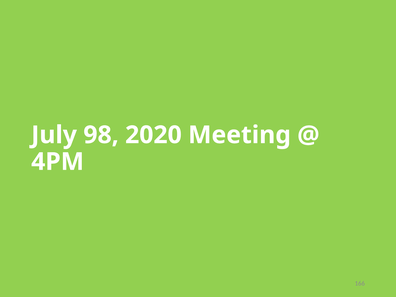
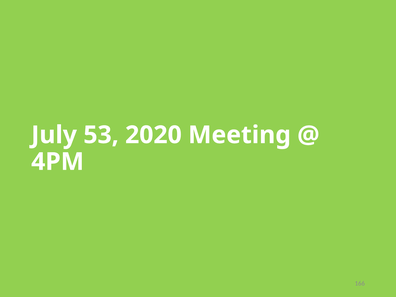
98: 98 -> 53 (101, 135)
